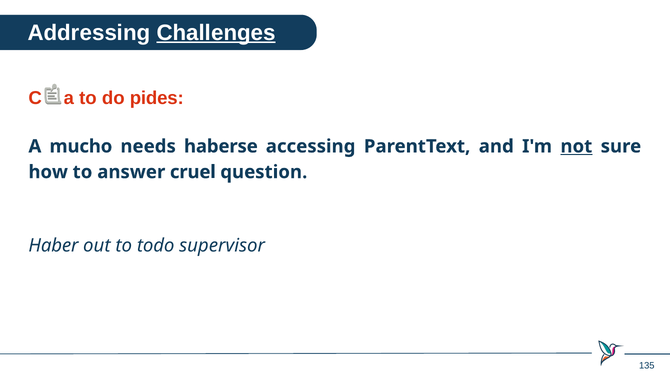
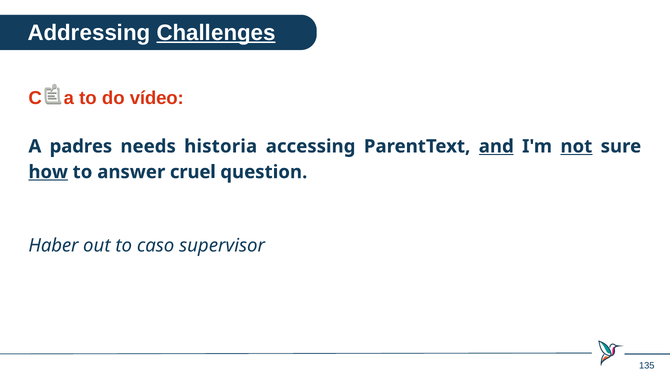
pides: pides -> vídeo (157, 98)
mucho: mucho -> padres (81, 146)
haberse: haberse -> historia (221, 146)
and underline: none -> present (496, 146)
how underline: none -> present (48, 172)
todo: todo -> caso (156, 246)
